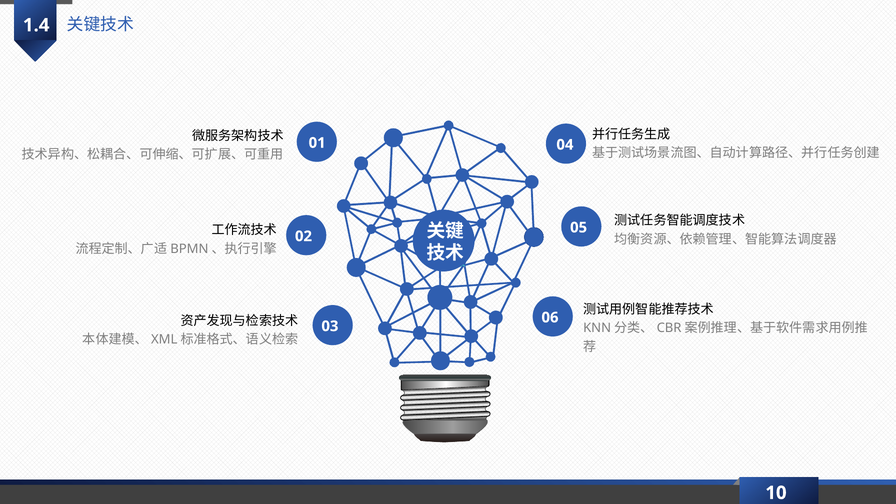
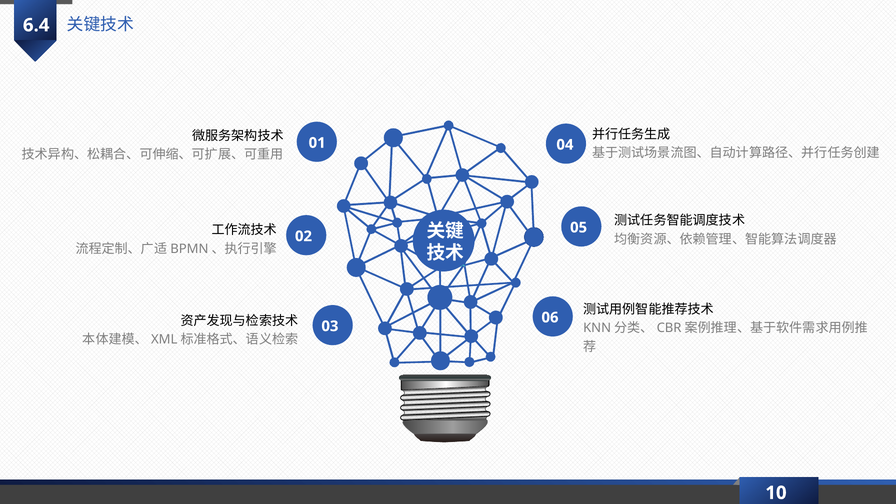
1.4: 1.4 -> 6.4 (36, 25)
